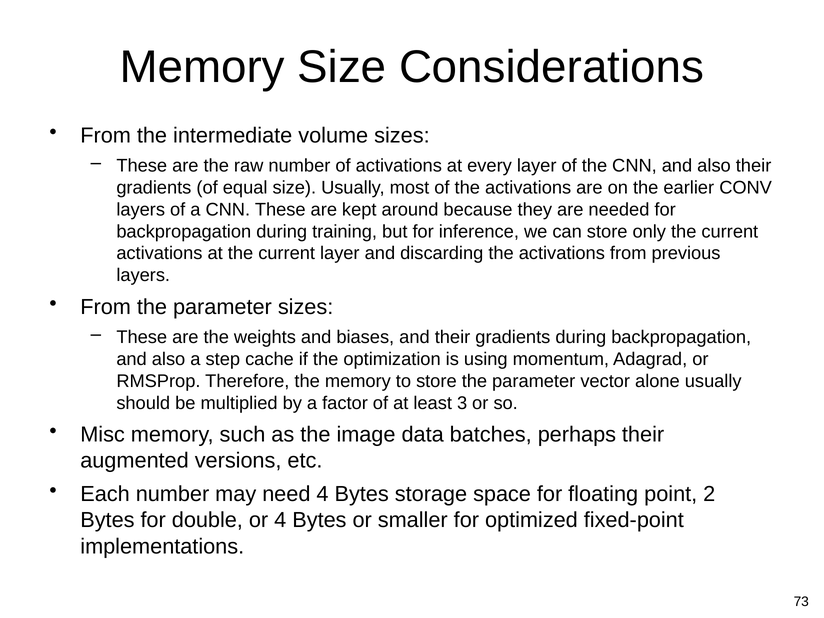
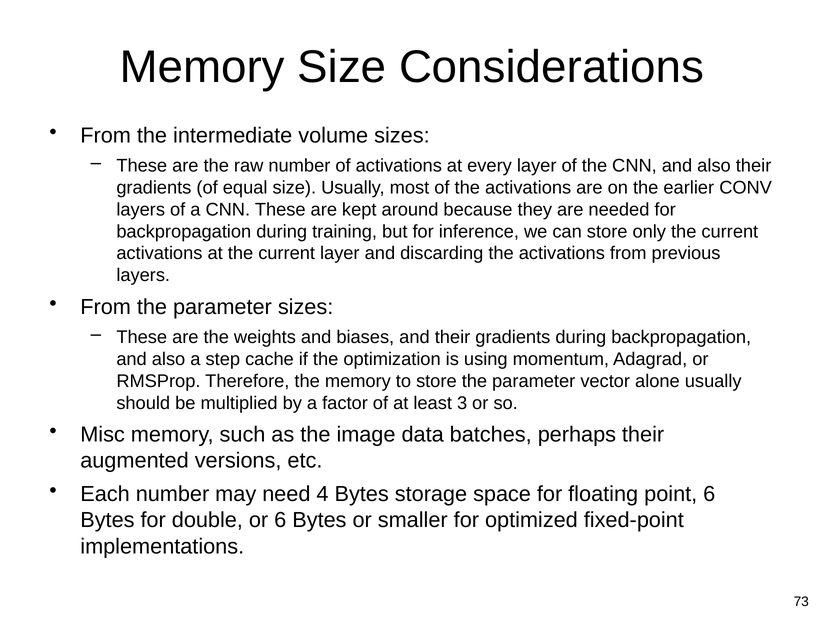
point 2: 2 -> 6 (709, 494)
or 4: 4 -> 6 (280, 520)
